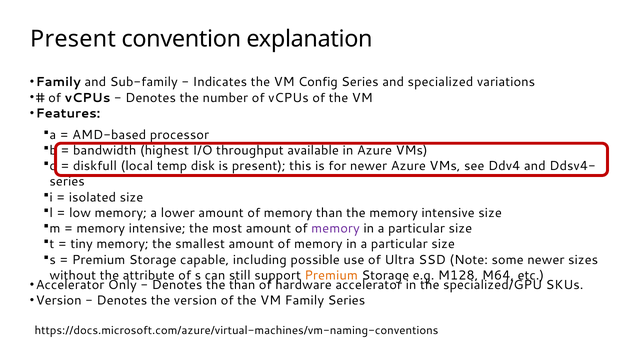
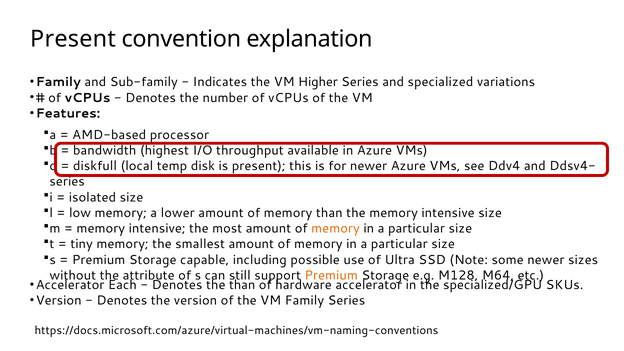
Config: Config -> Higher (318, 82)
memory colour: purple -> orange (336, 229)
Only: Only -> Each (122, 285)
